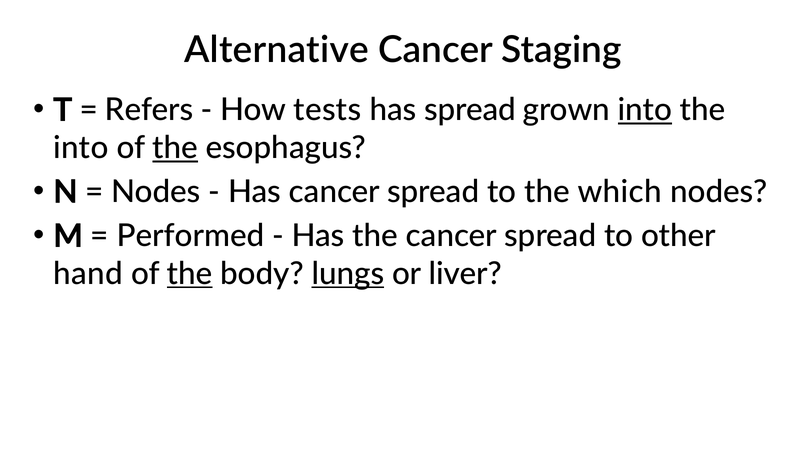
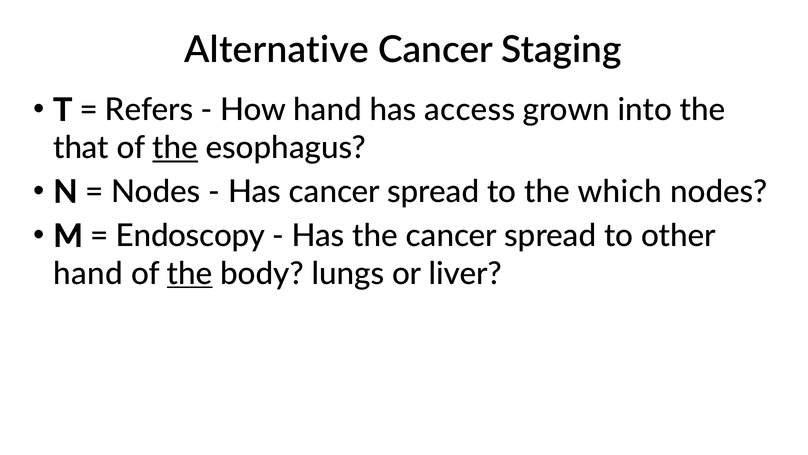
How tests: tests -> hand (328, 110)
has spread: spread -> access (470, 110)
into underline: present -> none (645, 110)
into: into -> that (81, 148)
Performed: Performed -> Endoscopy (191, 236)
lungs underline: present -> none (348, 273)
